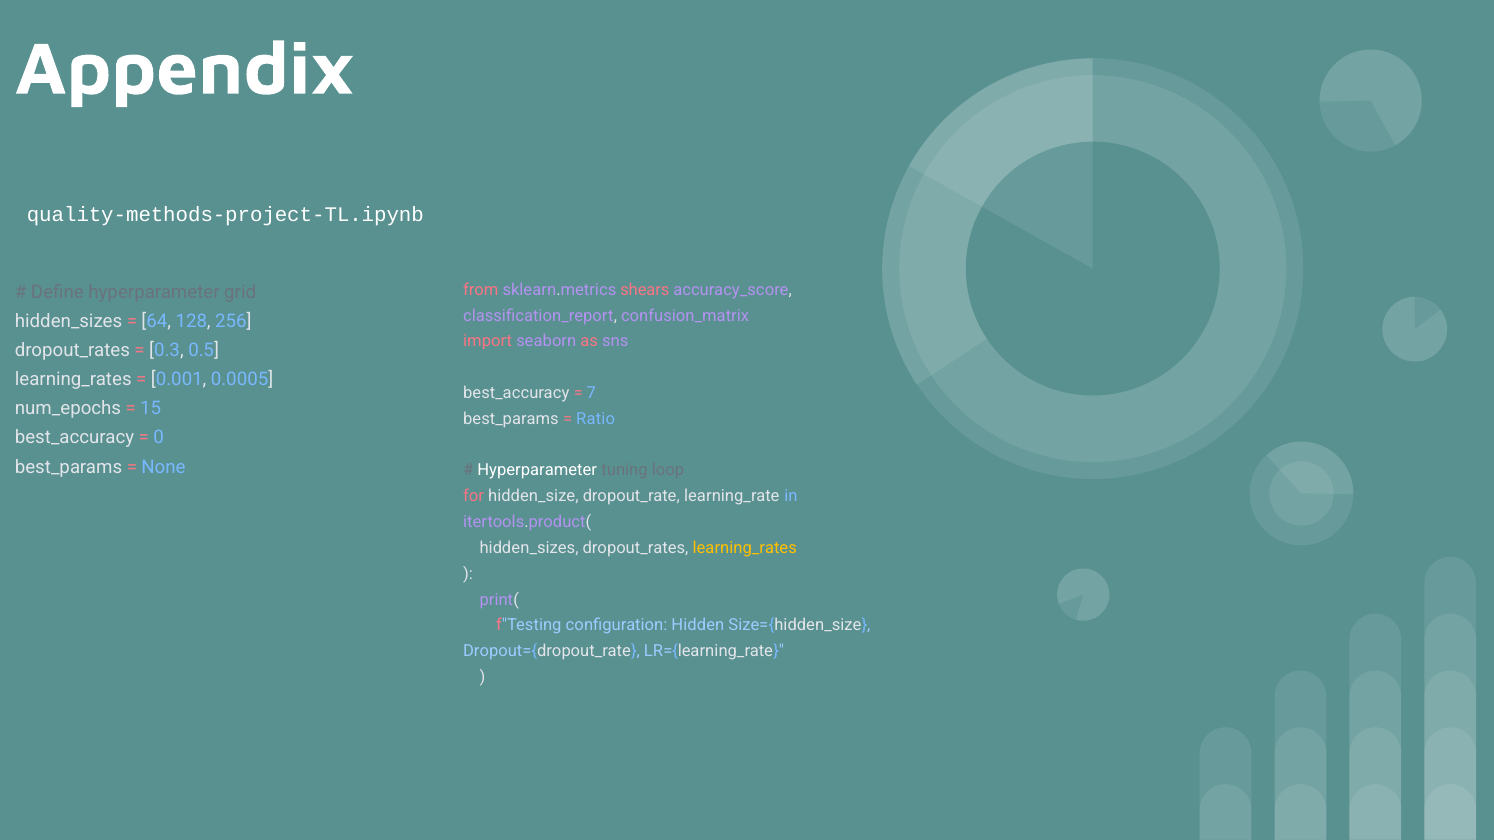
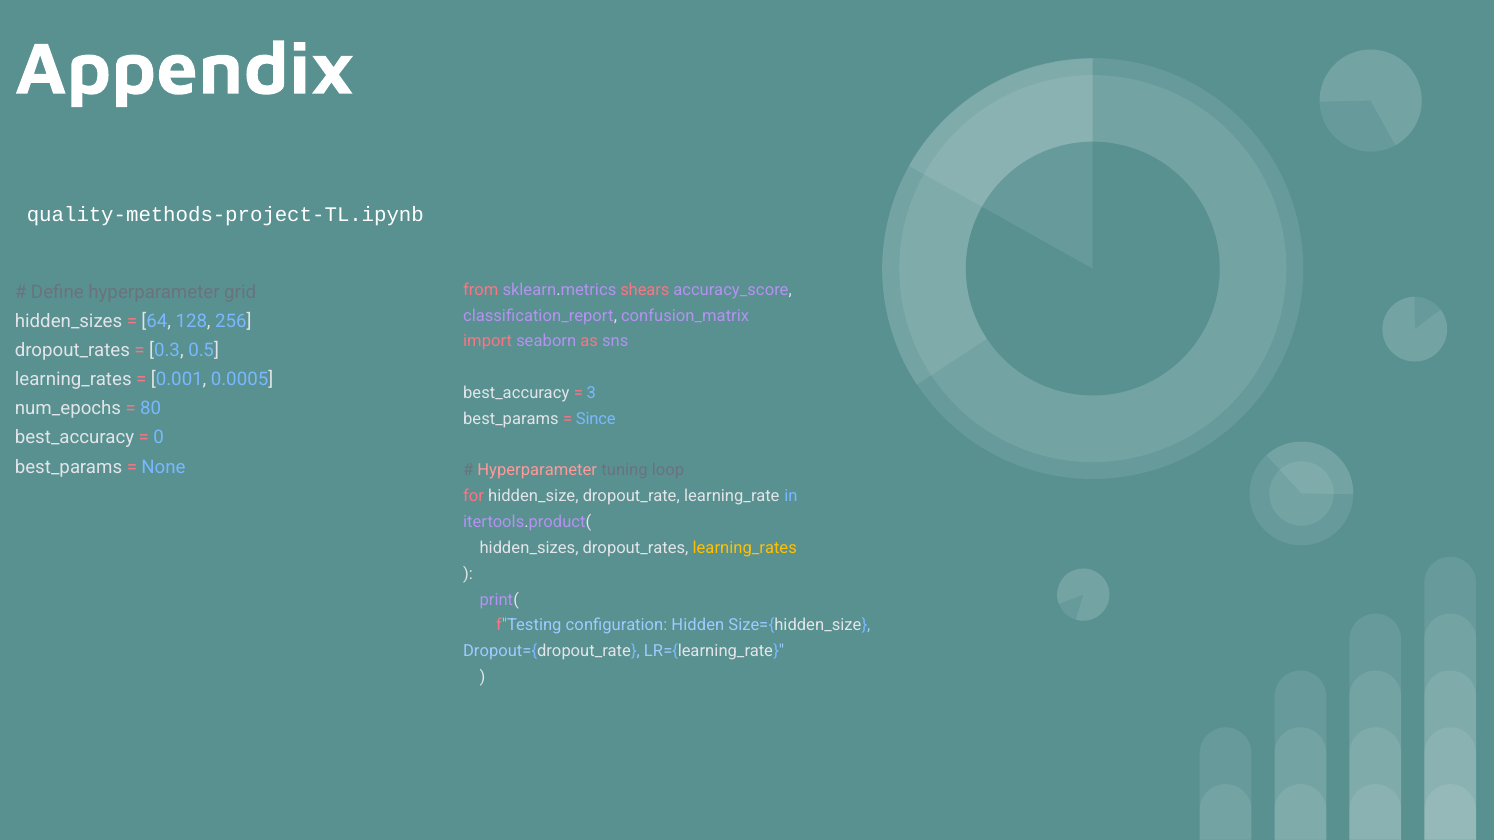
7: 7 -> 3 (591, 393)
15: 15 -> 80 (151, 409)
Ratio: Ratio -> Since (596, 419)
Hyperparameter colour: white -> pink (537, 471)
